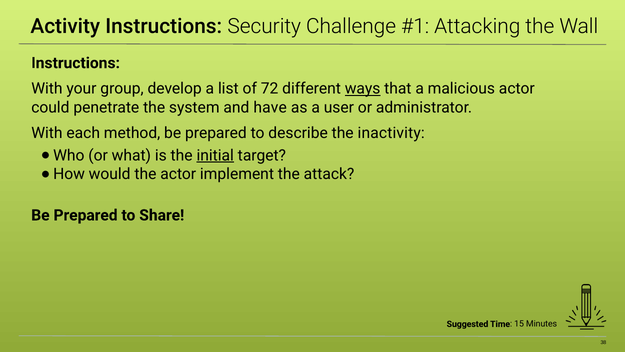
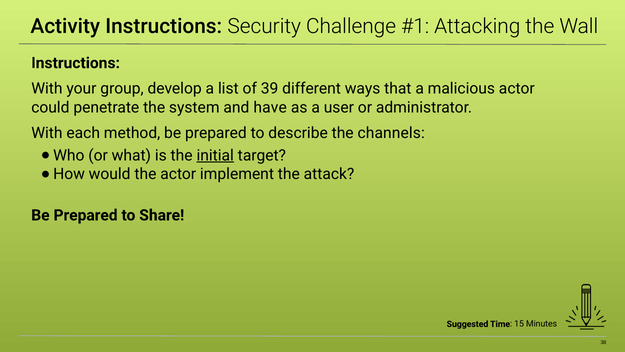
72: 72 -> 39 (270, 89)
ways underline: present -> none (363, 89)
inactivity: inactivity -> channels (391, 133)
